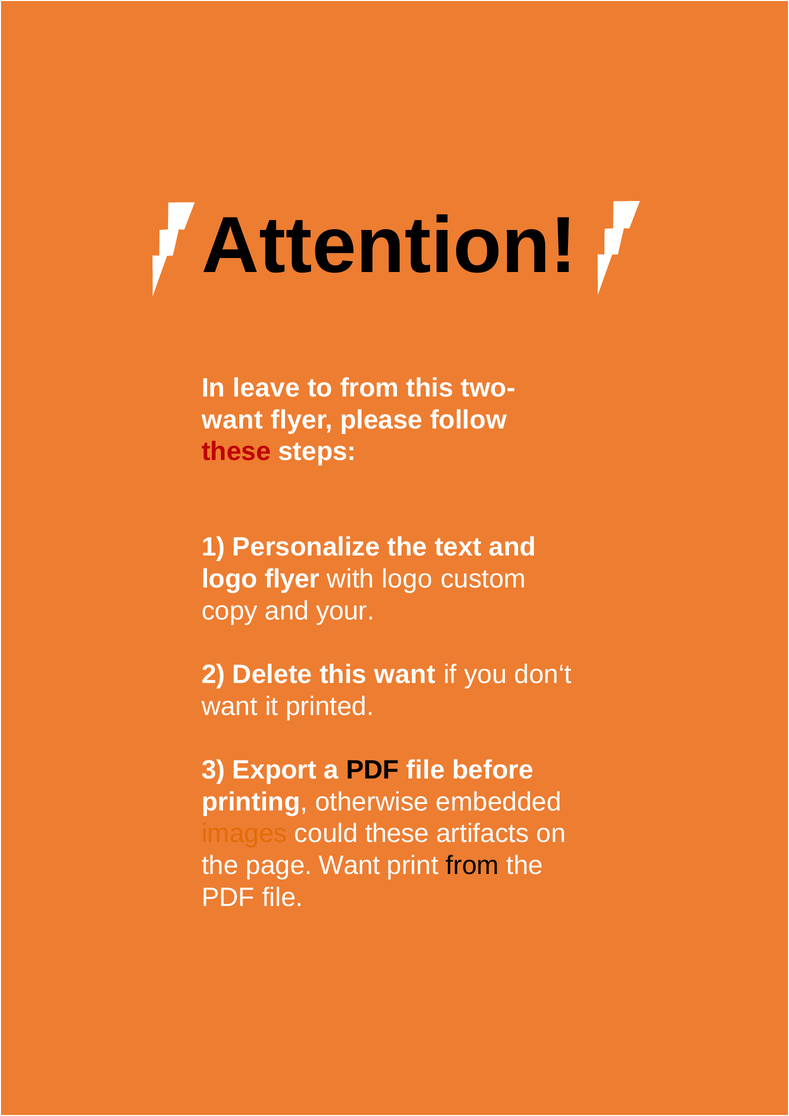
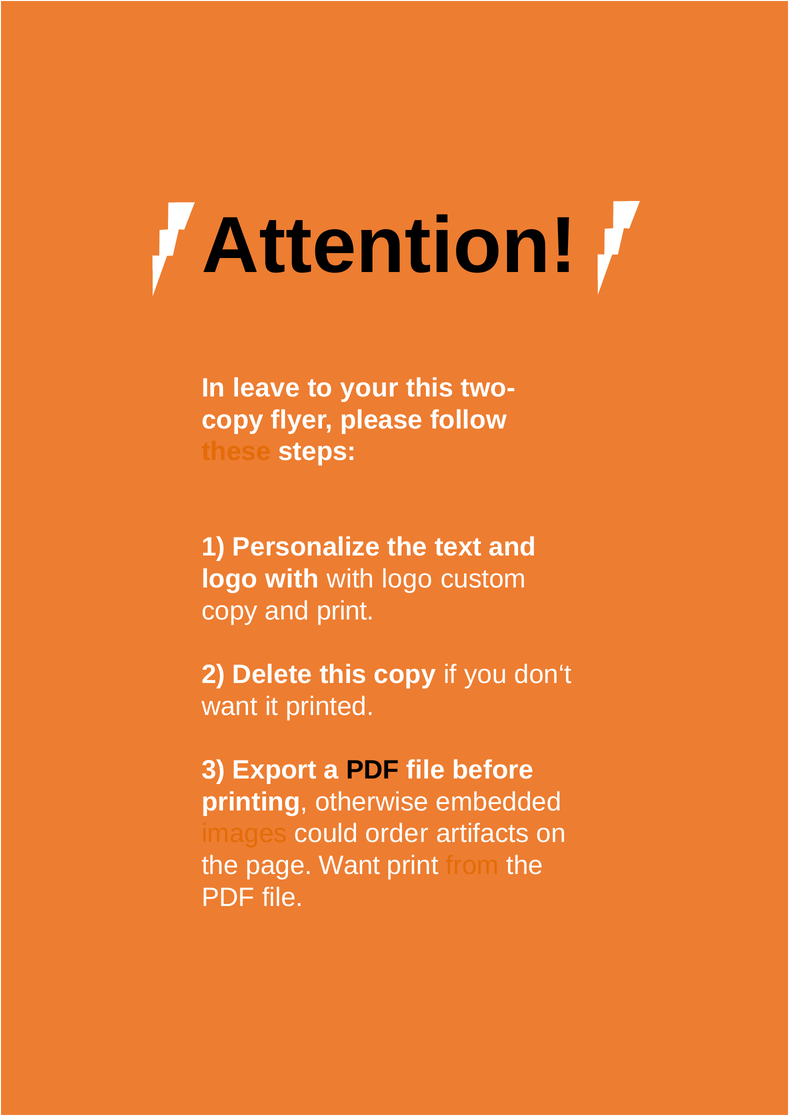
to from: from -> your (369, 388)
want: want -> copy (233, 420)
these colour: red -> orange (236, 452)
logo flyer: flyer -> with (292, 579)
and your: your -> print (345, 611)
this want: want -> copy (405, 674)
could these: these -> order (397, 834)
from colour: black -> orange (472, 865)
